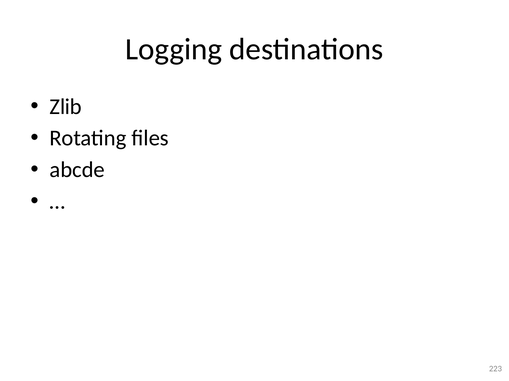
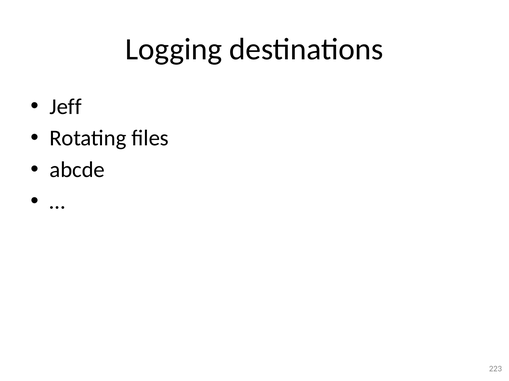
Zlib: Zlib -> Jeff (66, 107)
